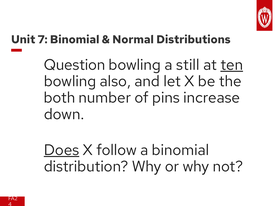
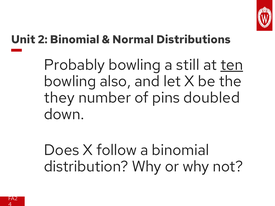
7: 7 -> 2 (43, 40)
Question: Question -> Probably (74, 65)
both: both -> they (59, 98)
increase: increase -> doubled (212, 98)
Does underline: present -> none (62, 150)
